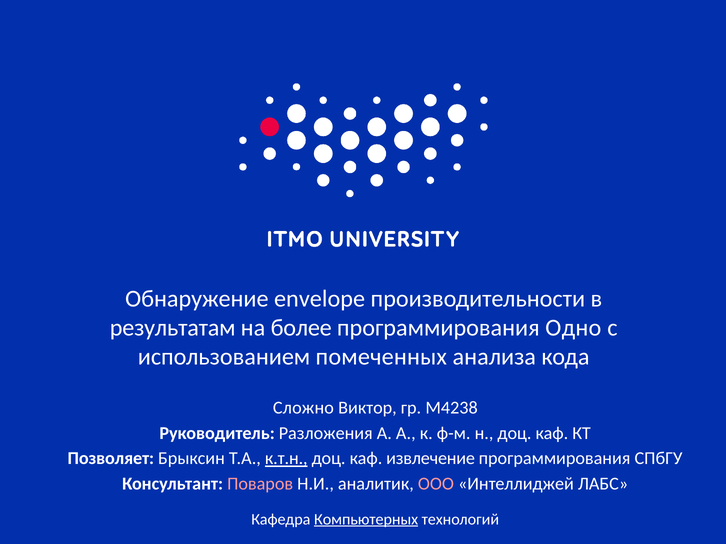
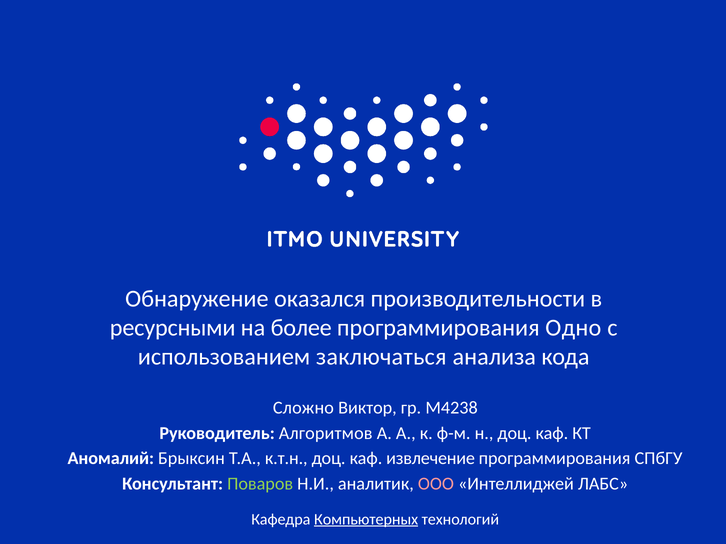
envelope: envelope -> оказался (320, 299)
результатам: результатам -> ресурсными (173, 328)
помеченных: помеченных -> заключаться (381, 357)
Разложения: Разложения -> Алгоритмов (326, 433)
Позволяет: Позволяет -> Аномалий (111, 459)
к.т.н underline: present -> none (286, 459)
Поваров colour: pink -> light green (260, 484)
